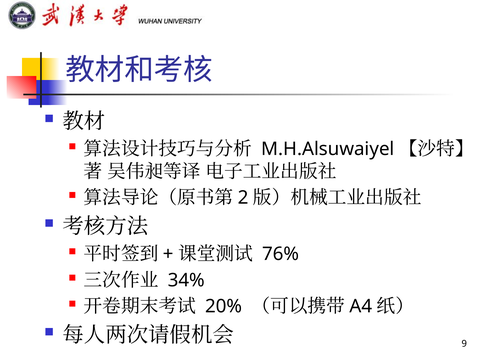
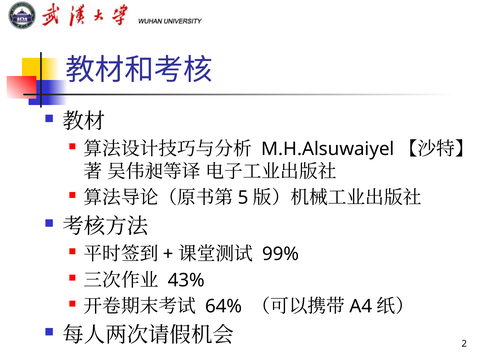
2: 2 -> 5 (243, 198)
76%: 76% -> 99% (281, 254)
34%: 34% -> 43% (186, 281)
20%: 20% -> 64% (224, 307)
9: 9 -> 2 (464, 344)
